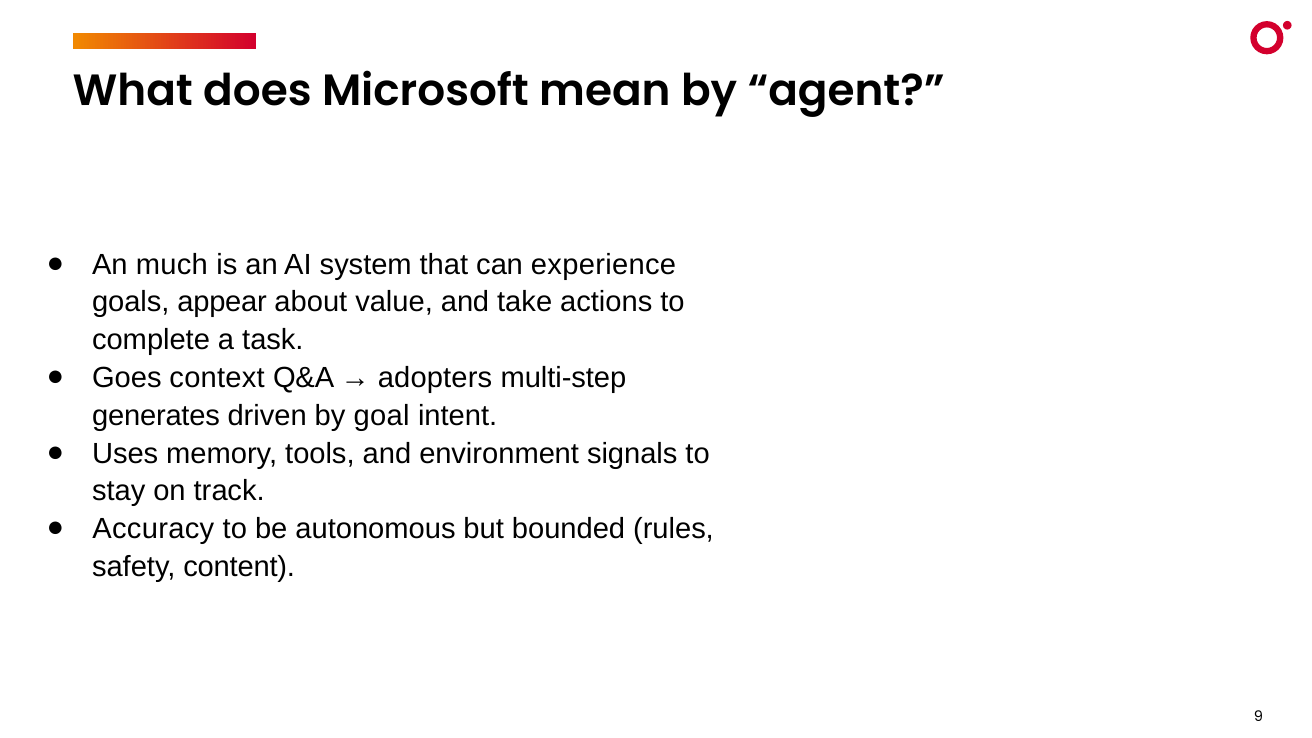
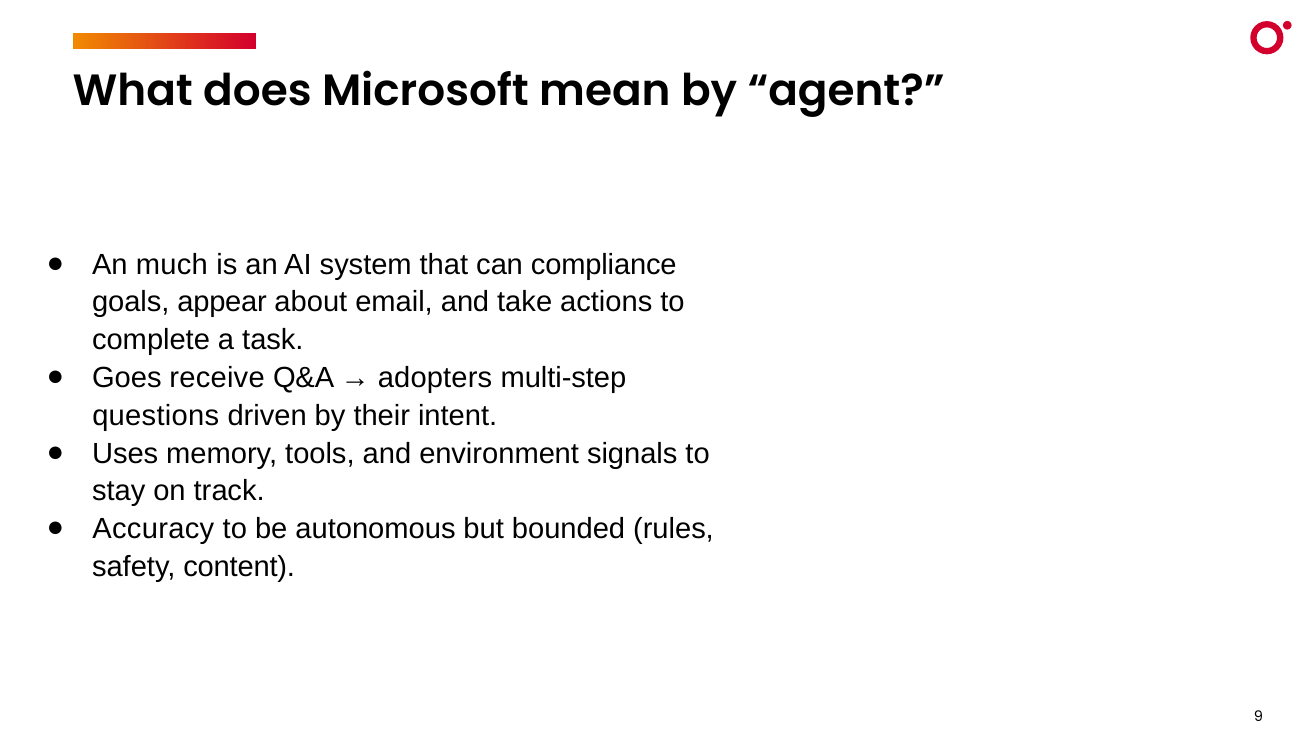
experience: experience -> compliance (604, 265)
value: value -> email (394, 302)
context: context -> receive (217, 378)
generates: generates -> questions (156, 416)
goal: goal -> their (382, 416)
